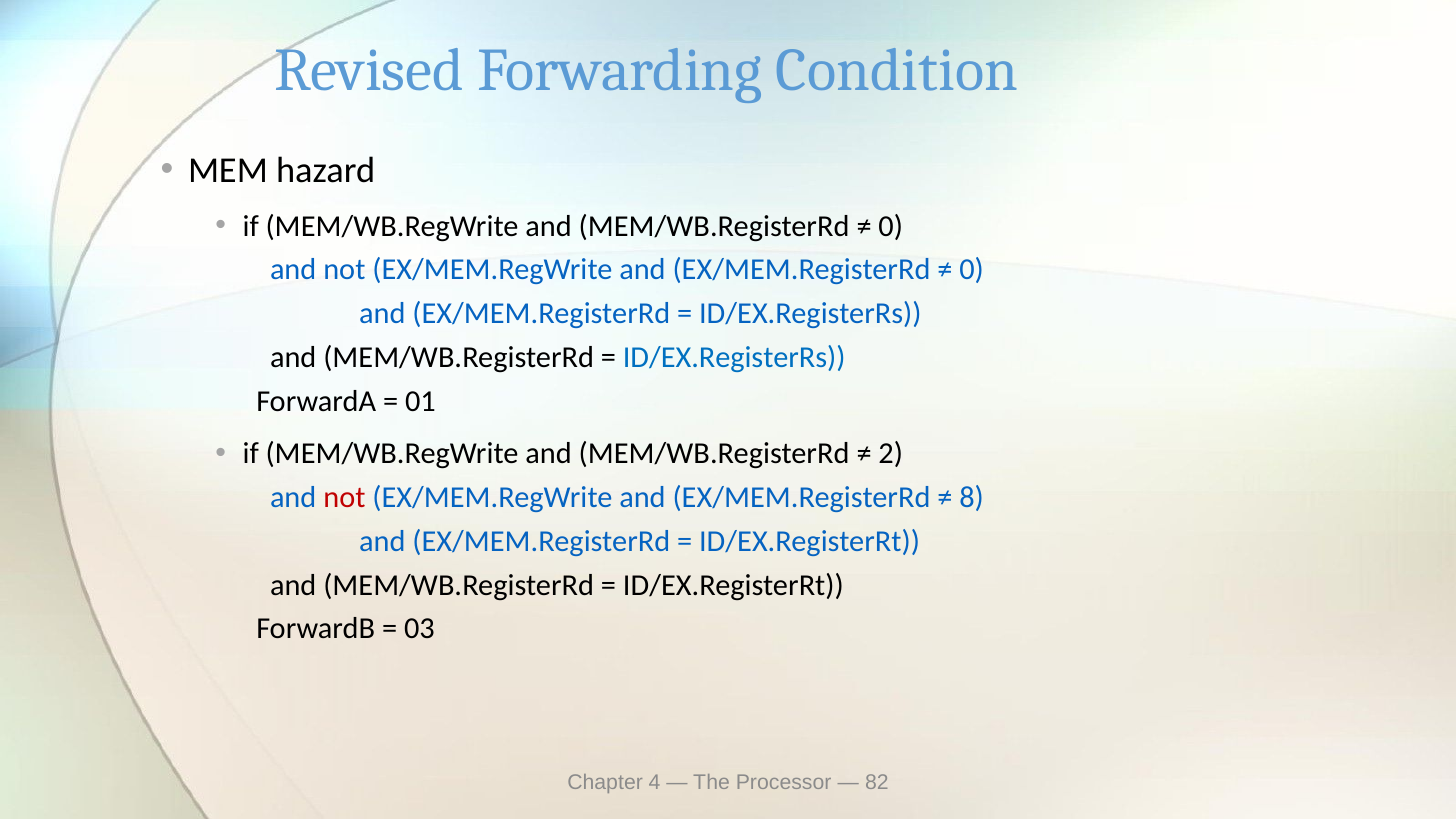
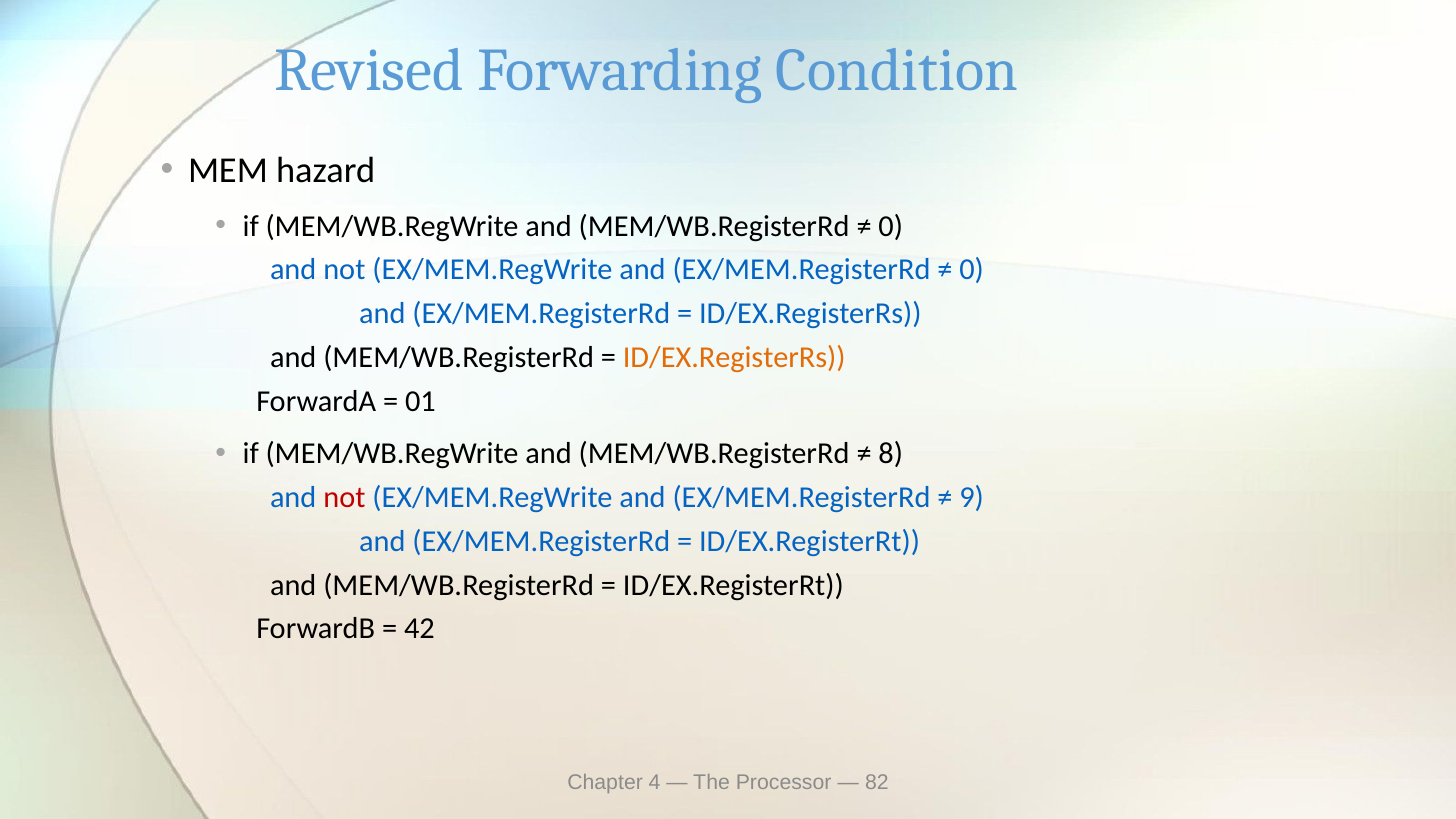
ID/EX.RegisterRs colour: blue -> orange (734, 357)
2: 2 -> 8 (891, 454)
8: 8 -> 9 (972, 498)
03: 03 -> 42 (419, 629)
